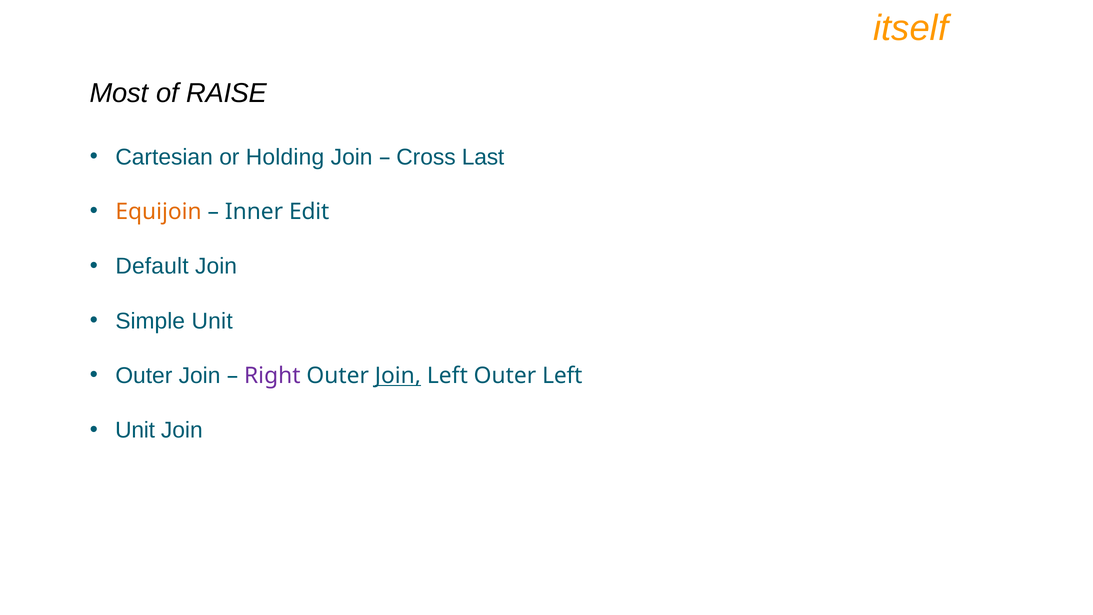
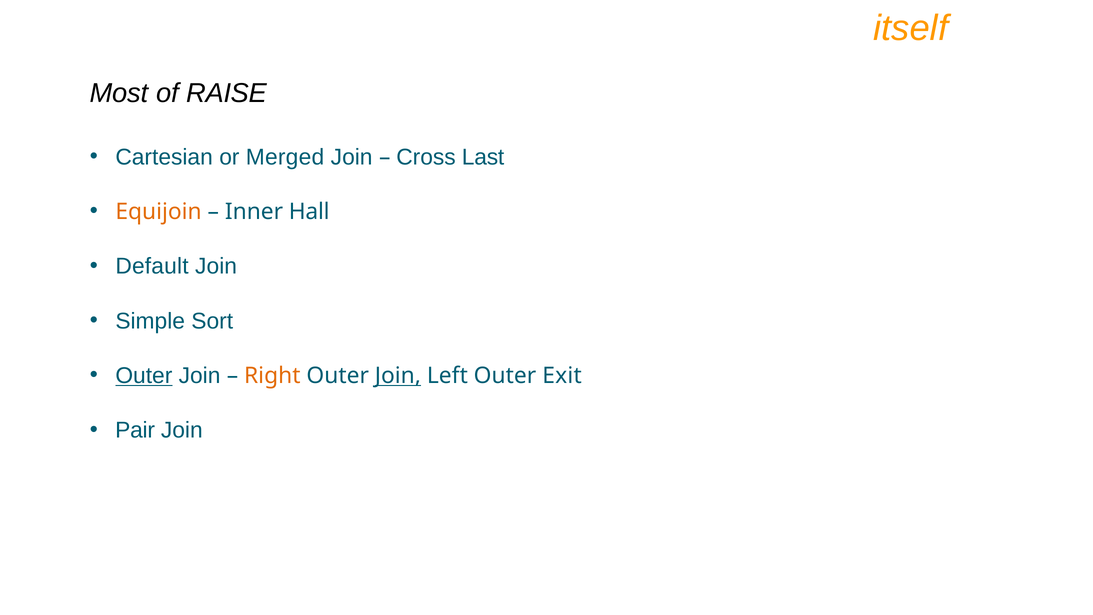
Holding: Holding -> Merged (285, 157)
Edit: Edit -> Hall (309, 212)
Simple Unit: Unit -> Sort (212, 321)
Outer underline: none -> present (144, 376)
Right colour: purple -> orange (272, 376)
Outer Left: Left -> Exit (562, 376)
Unit: Unit -> Pair (135, 430)
